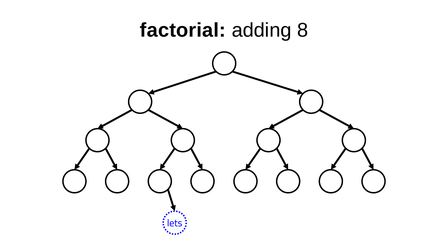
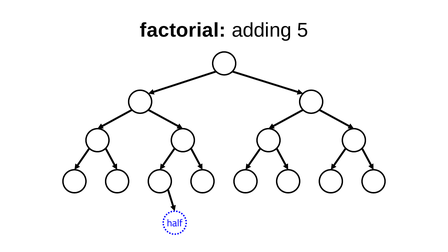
adding 8: 8 -> 5 (303, 30)
lets: lets -> half (175, 223)
